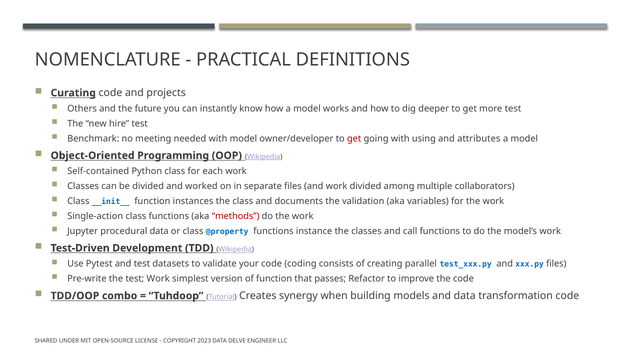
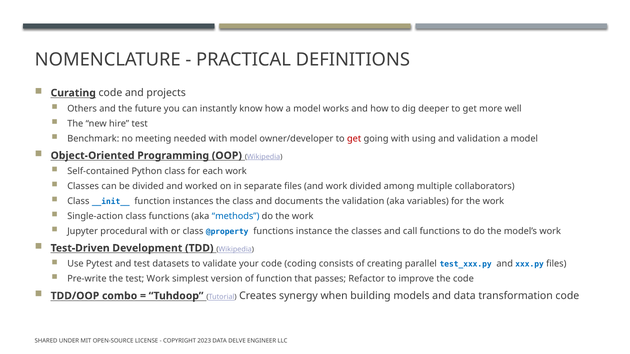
more test: test -> well (513, 109)
and attributes: attributes -> validation (479, 139)
methods colour: red -> blue (236, 216)
procedural data: data -> with (159, 231)
